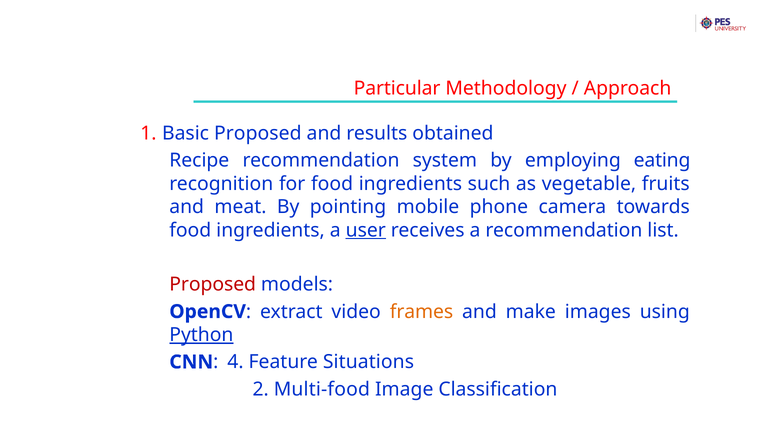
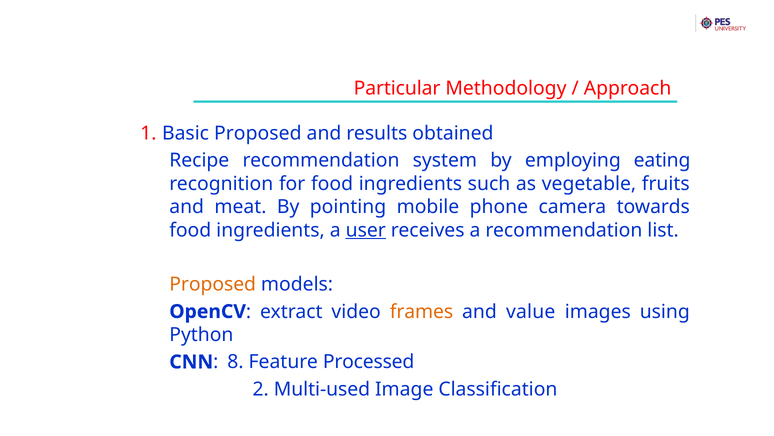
Proposed colour: red -> orange (213, 284)
make: make -> value (531, 311)
Python underline: present -> none (201, 334)
4: 4 -> 8 (235, 361)
Situations: Situations -> Processed (369, 361)
Multi-food: Multi-food -> Multi-used (322, 389)
